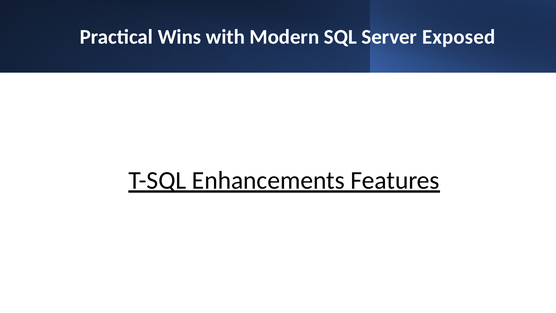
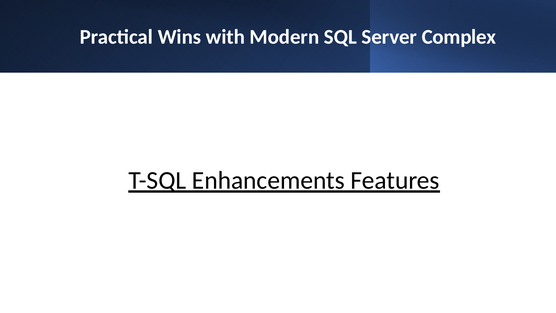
Exposed: Exposed -> Complex (459, 37)
